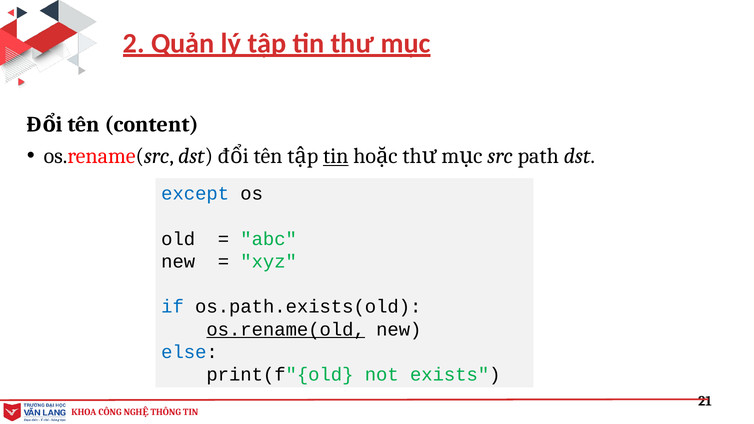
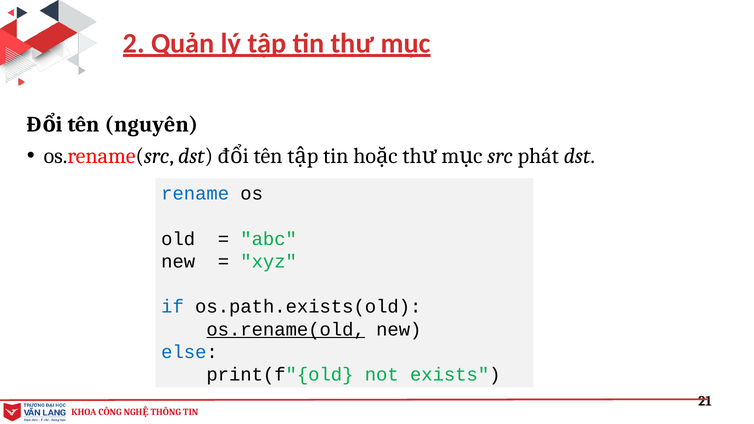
content: content -> nguyên (152, 124)
tin underline: present -> none (336, 156)
path: path -> phát (538, 156)
except: except -> rename (195, 194)
